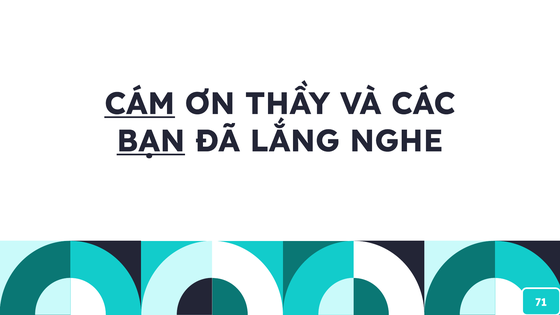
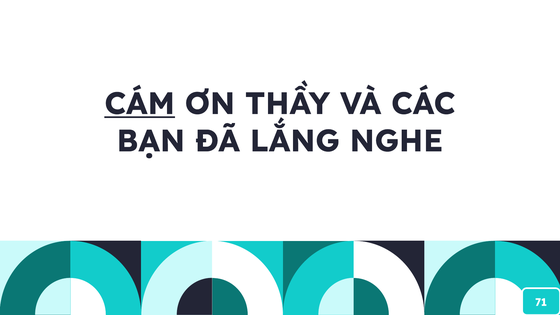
BẠN underline: present -> none (151, 141)
